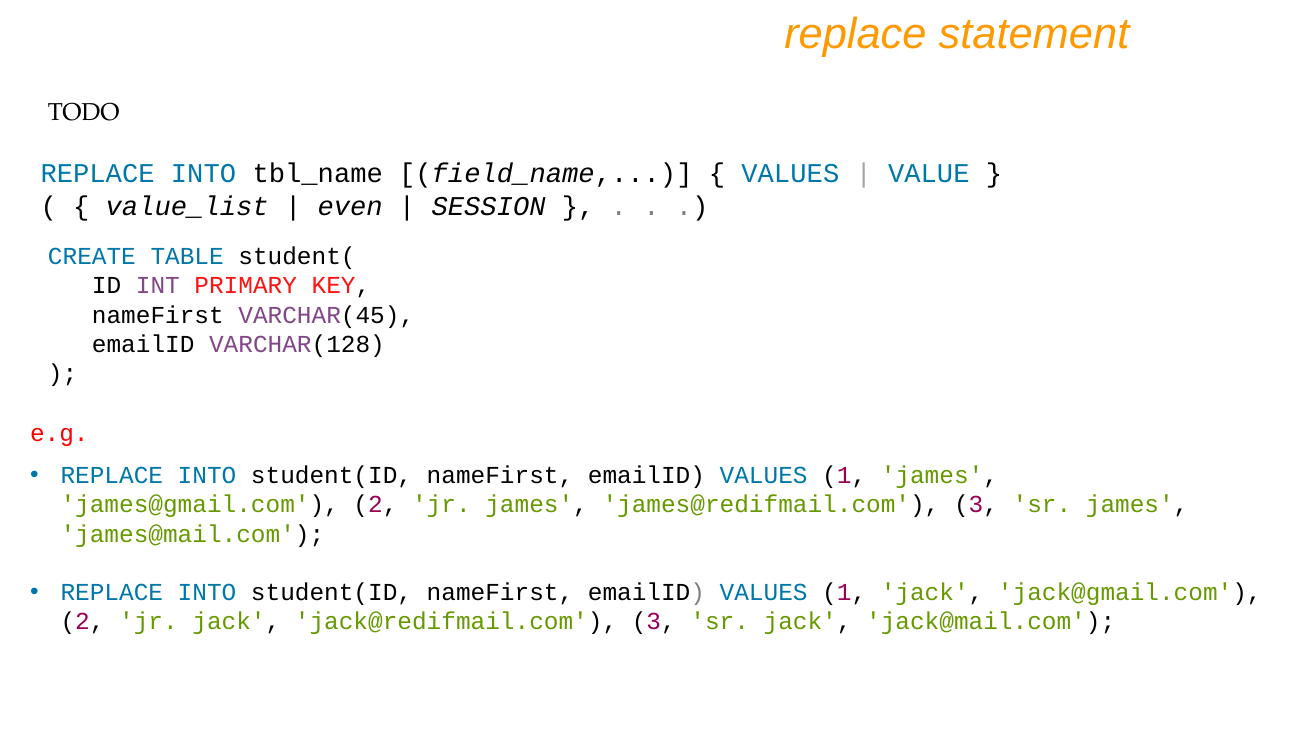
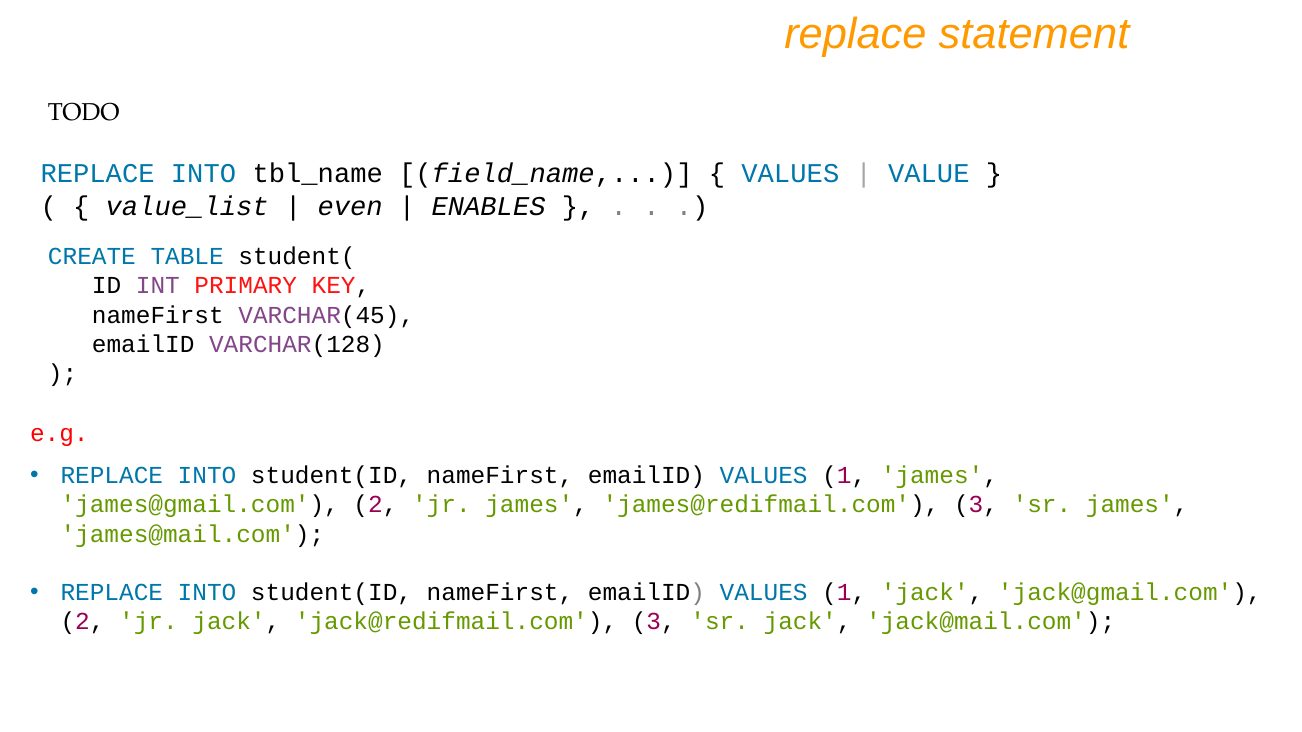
SESSION: SESSION -> ENABLES (489, 206)
